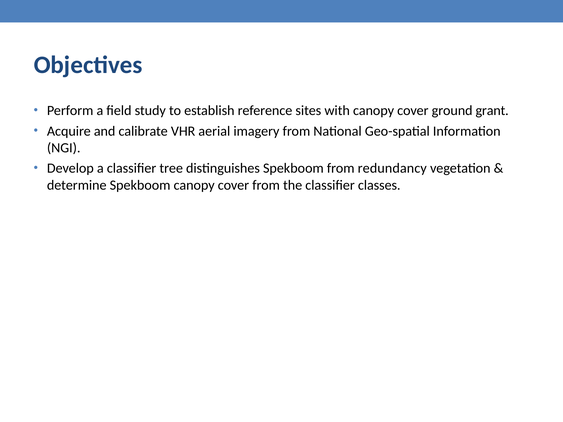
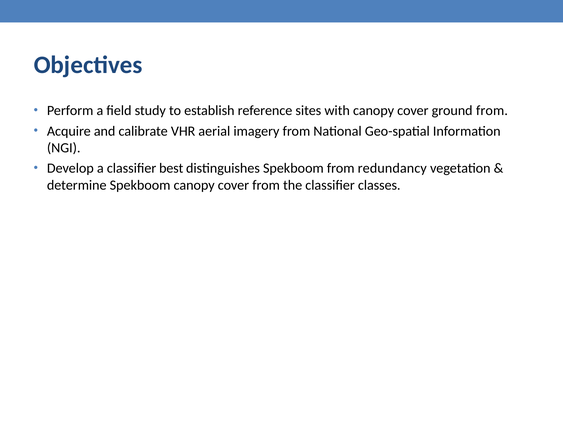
ground grant: grant -> from (492, 111)
tree: tree -> best (171, 168)
